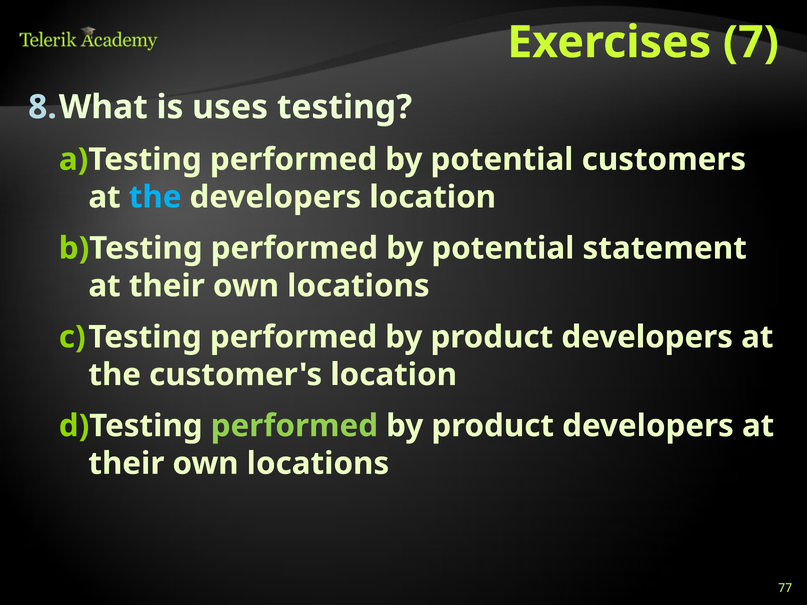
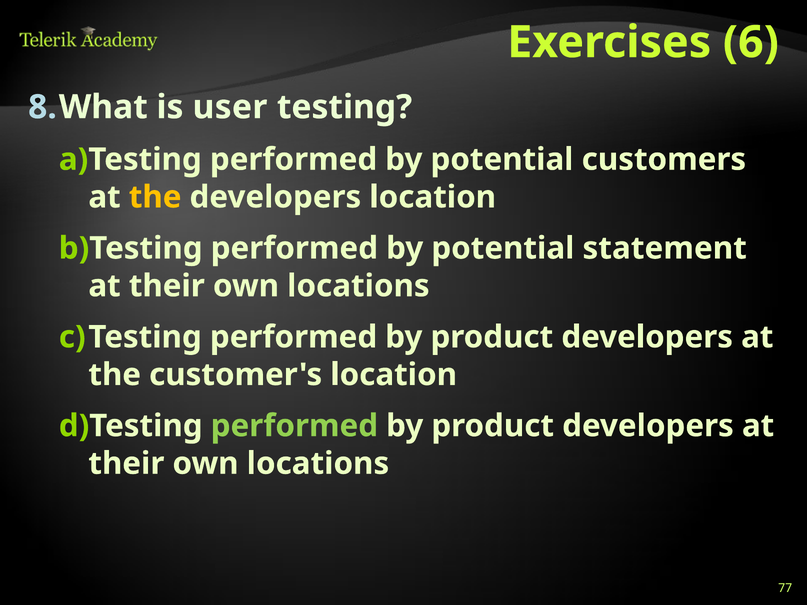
7: 7 -> 6 (751, 42)
uses: uses -> user (230, 107)
the colour: light blue -> yellow (155, 197)
